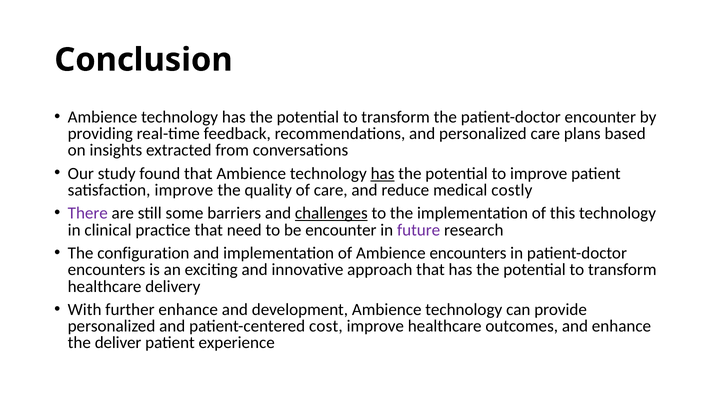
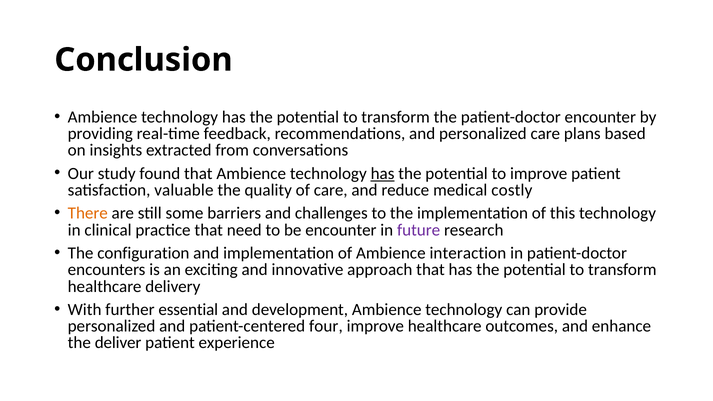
satisfaction improve: improve -> valuable (184, 190)
There colour: purple -> orange (88, 213)
challenges underline: present -> none (331, 213)
Ambience encounters: encounters -> interaction (468, 253)
further enhance: enhance -> essential (188, 310)
cost: cost -> four (326, 326)
